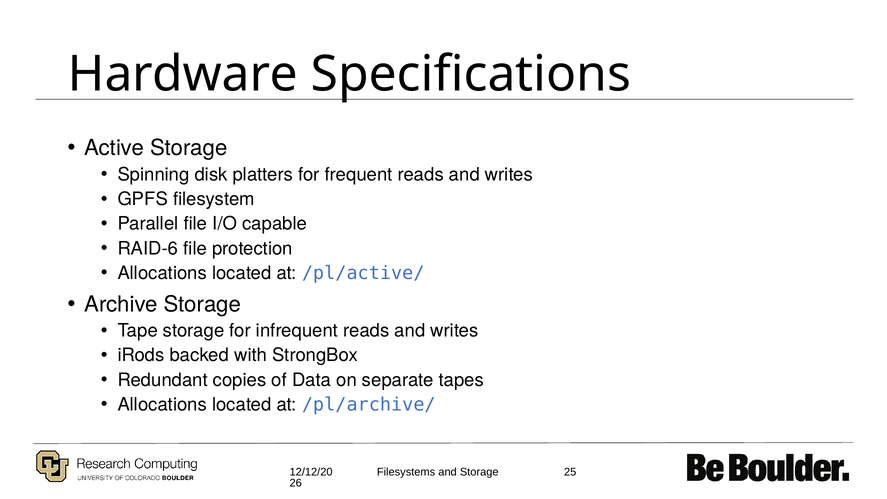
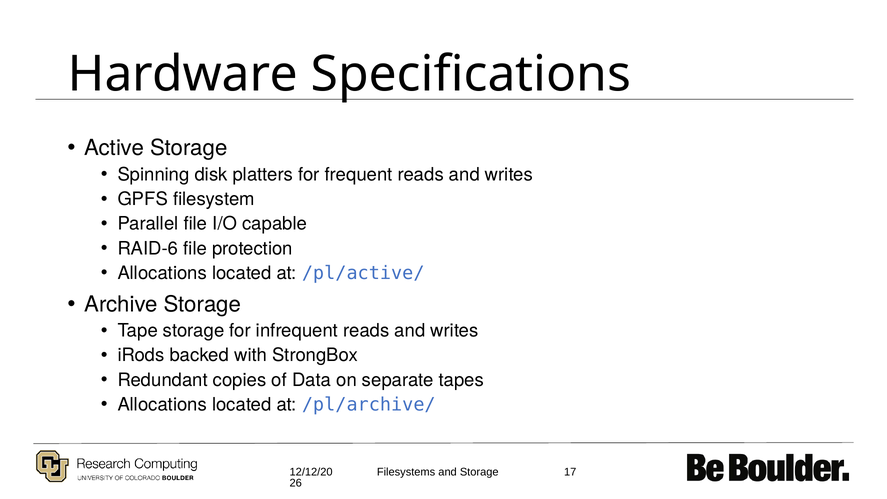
25: 25 -> 17 (570, 472)
